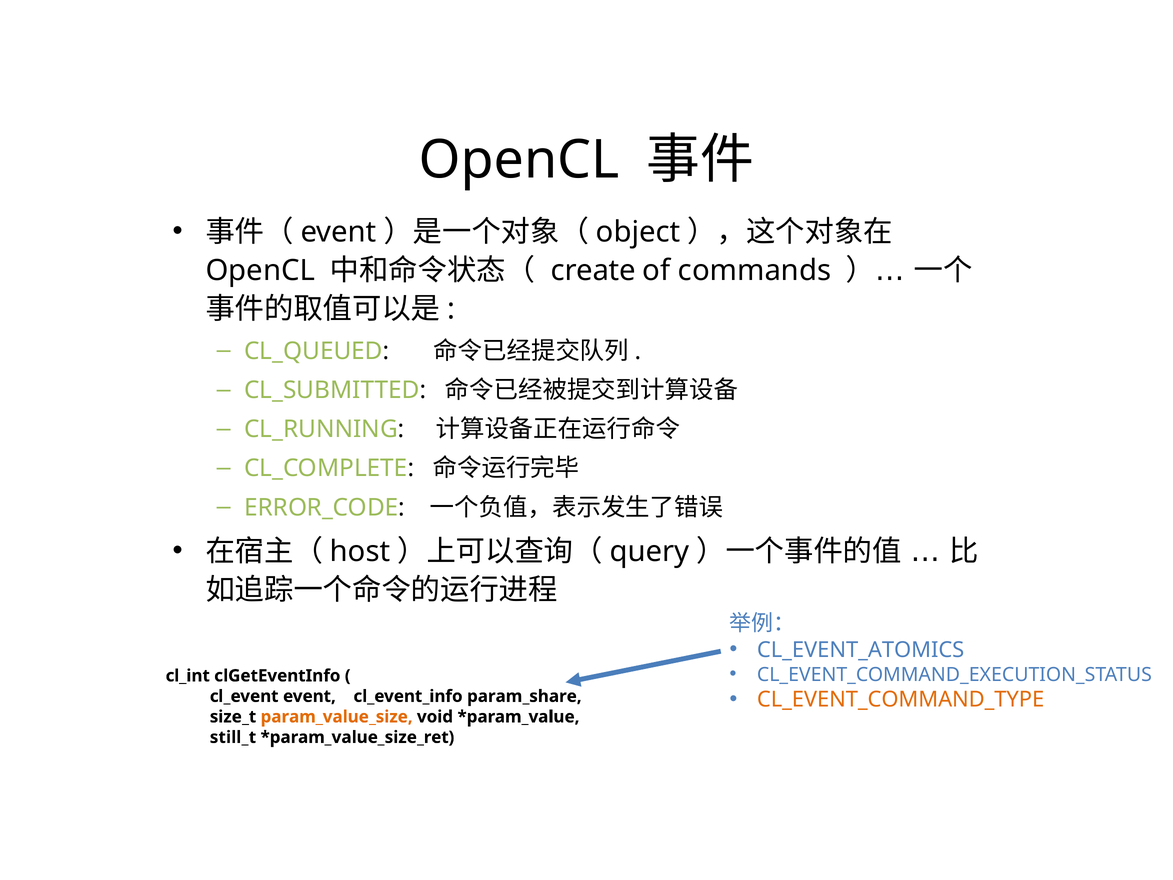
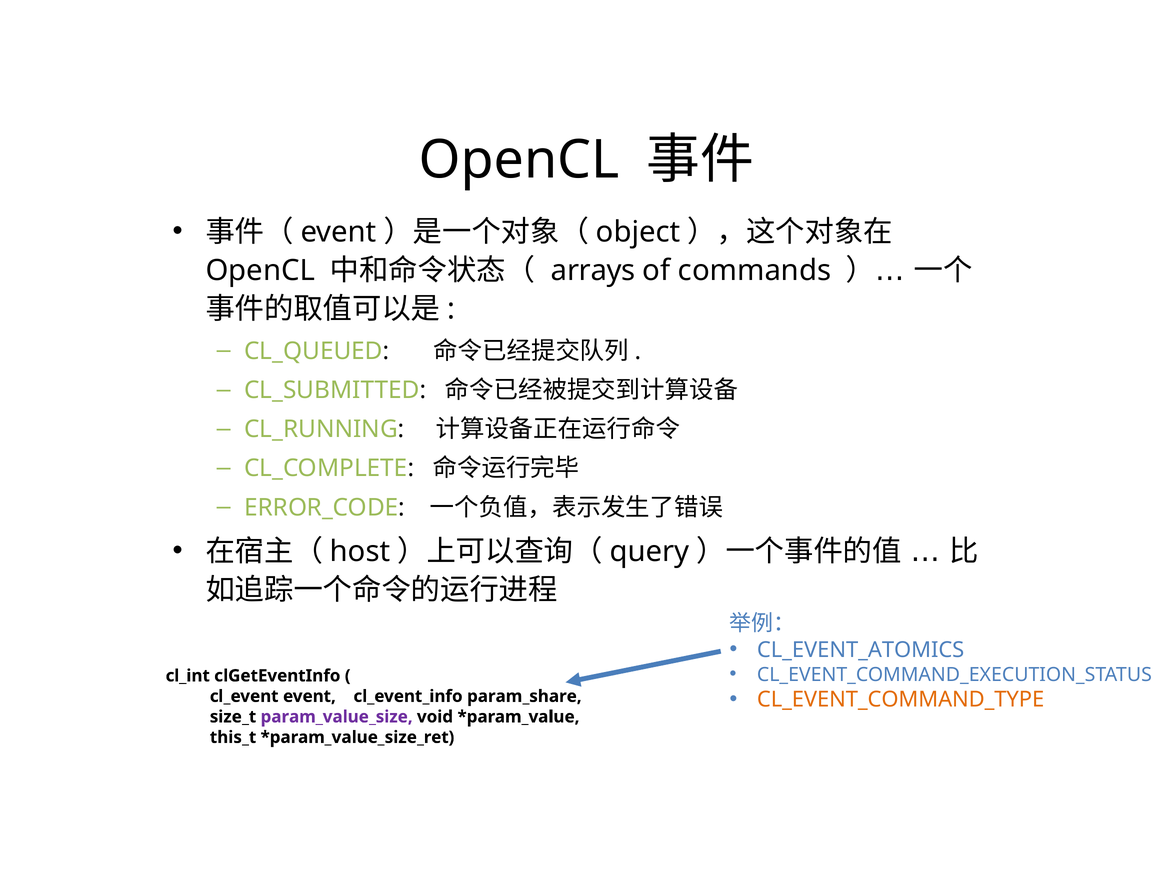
create: create -> arrays (593, 271)
param_value_size colour: orange -> purple (337, 717)
still_t: still_t -> this_t (233, 737)
